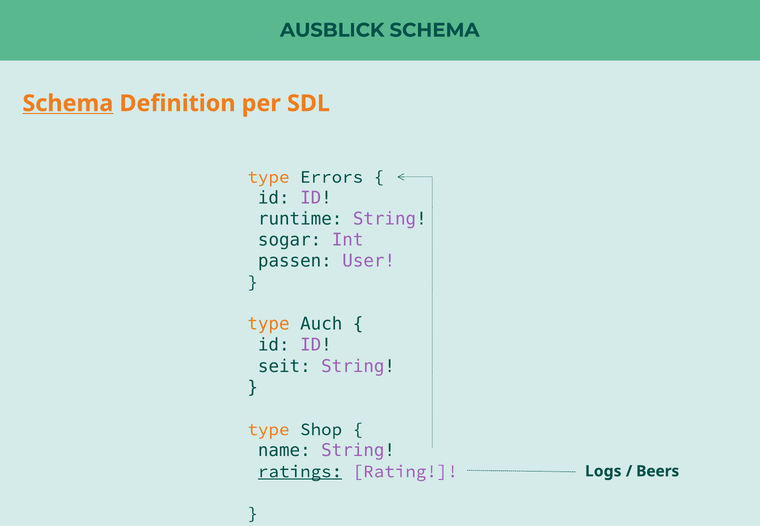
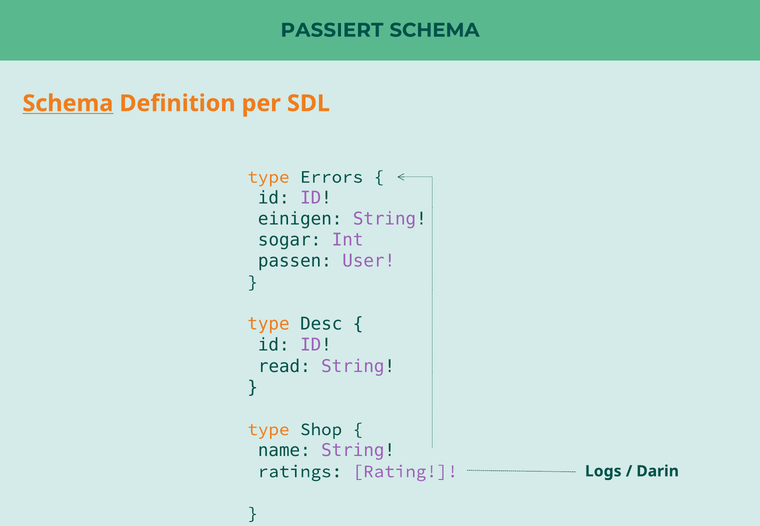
AUSBLICK: AUSBLICK -> PASSIERT (332, 30)
runtime: runtime -> einigen (300, 219)
Auch: Auch -> Desc (321, 324)
seit: seit -> read (284, 366)
ratings underline: present -> none (300, 472)
Beers: Beers -> Darin (658, 471)
